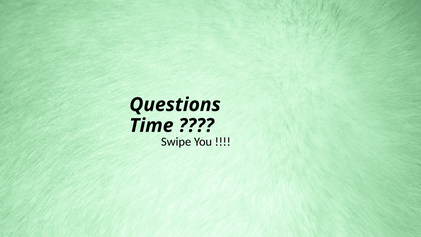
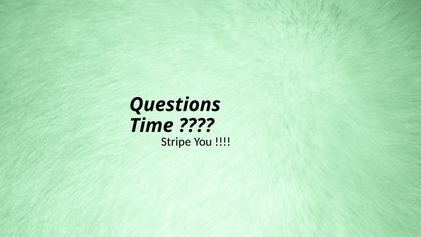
Swipe: Swipe -> Stripe (176, 142)
